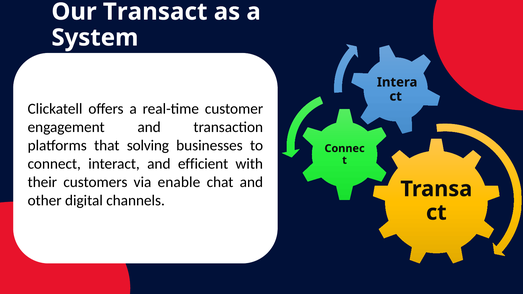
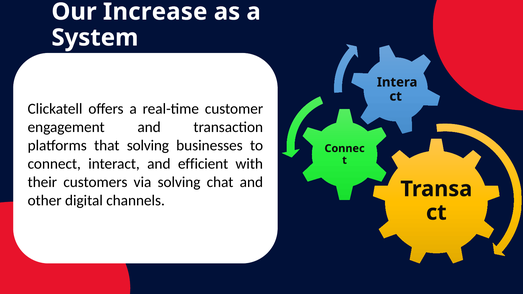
Transact: Transact -> Increase (155, 12)
via enable: enable -> solving (179, 182)
